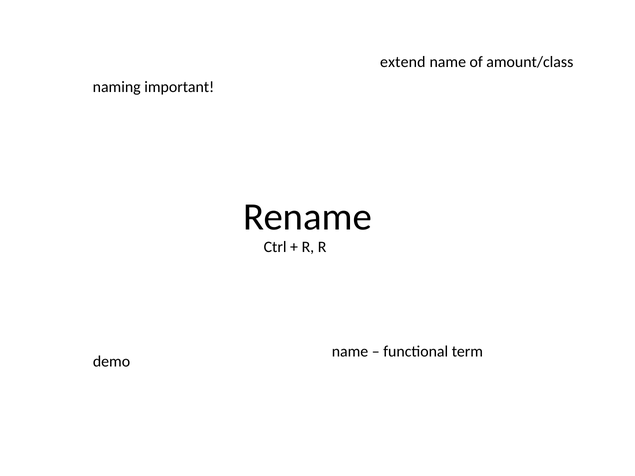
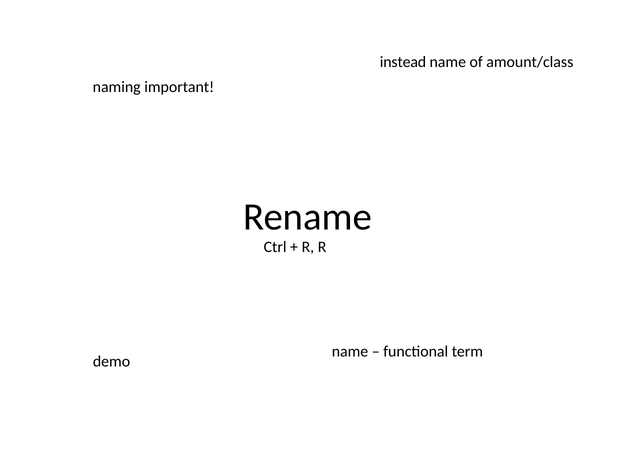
extend: extend -> instead (403, 62)
